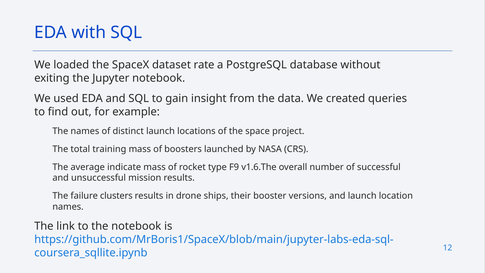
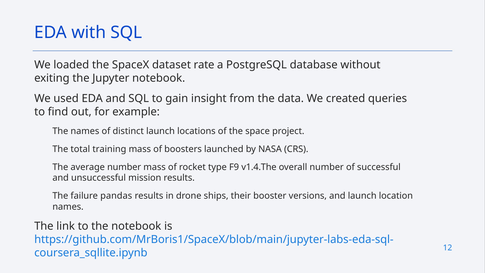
average indicate: indicate -> number (124, 167)
v1.6.The: v1.6.The -> v1.4.The (259, 167)
clusters: clusters -> pandas (116, 196)
